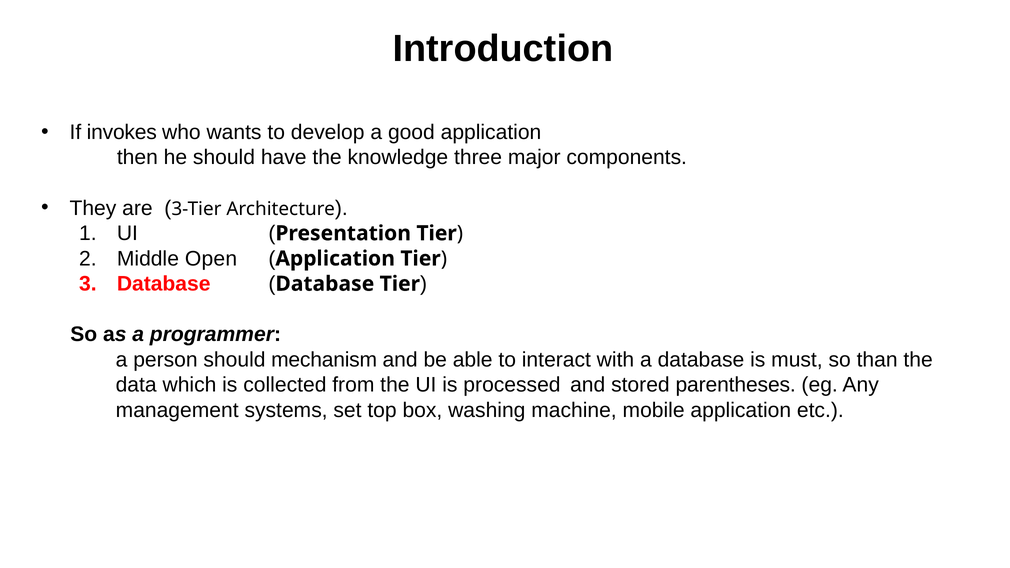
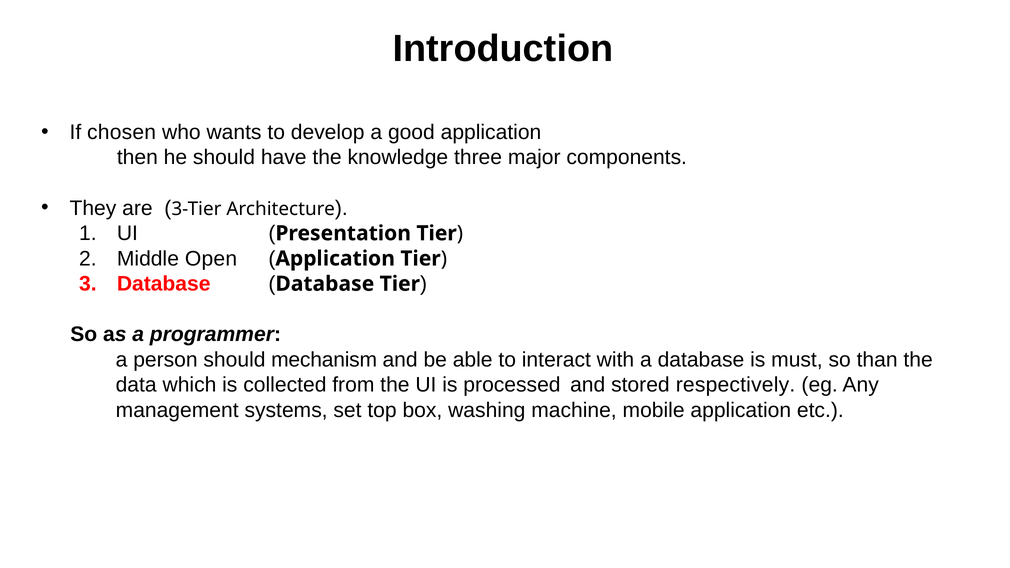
invokes: invokes -> chosen (122, 132)
parentheses: parentheses -> respectively (735, 385)
